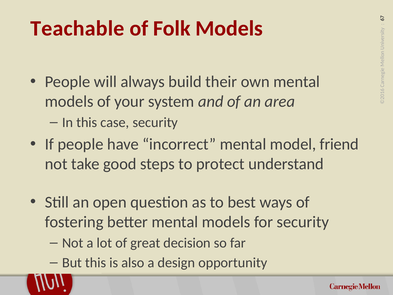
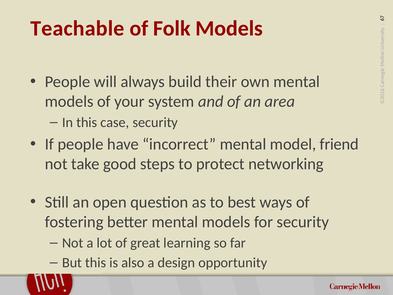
understand: understand -> networking (286, 164)
decision: decision -> learning (187, 243)
